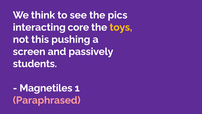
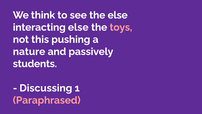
the pics: pics -> else (118, 15)
interacting core: core -> else (78, 27)
toys colour: yellow -> pink (121, 27)
screen: screen -> nature (29, 51)
Magnetiles: Magnetiles -> Discussing (46, 88)
